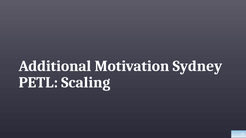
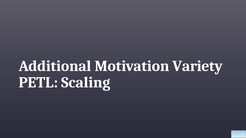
Sydney: Sydney -> Variety (198, 66)
